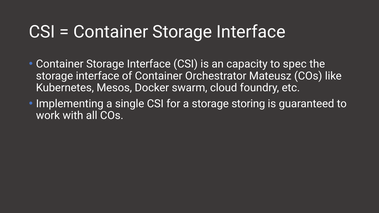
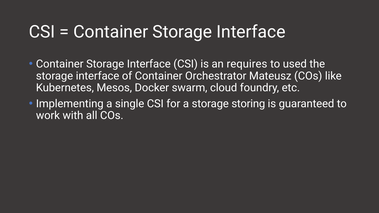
capacity: capacity -> requires (247, 64)
spec: spec -> used (295, 64)
